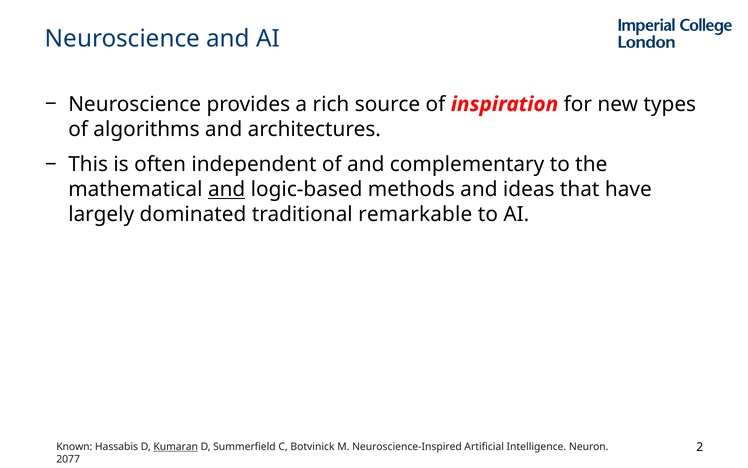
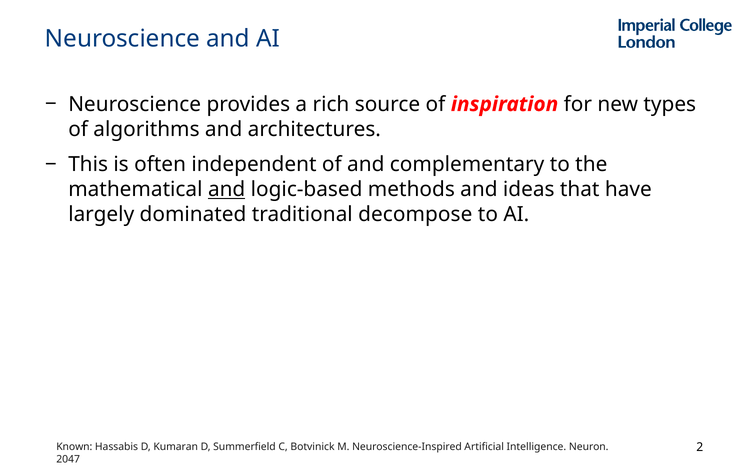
remarkable: remarkable -> decompose (415, 214)
Kumaran underline: present -> none (176, 446)
2077: 2077 -> 2047 (68, 459)
